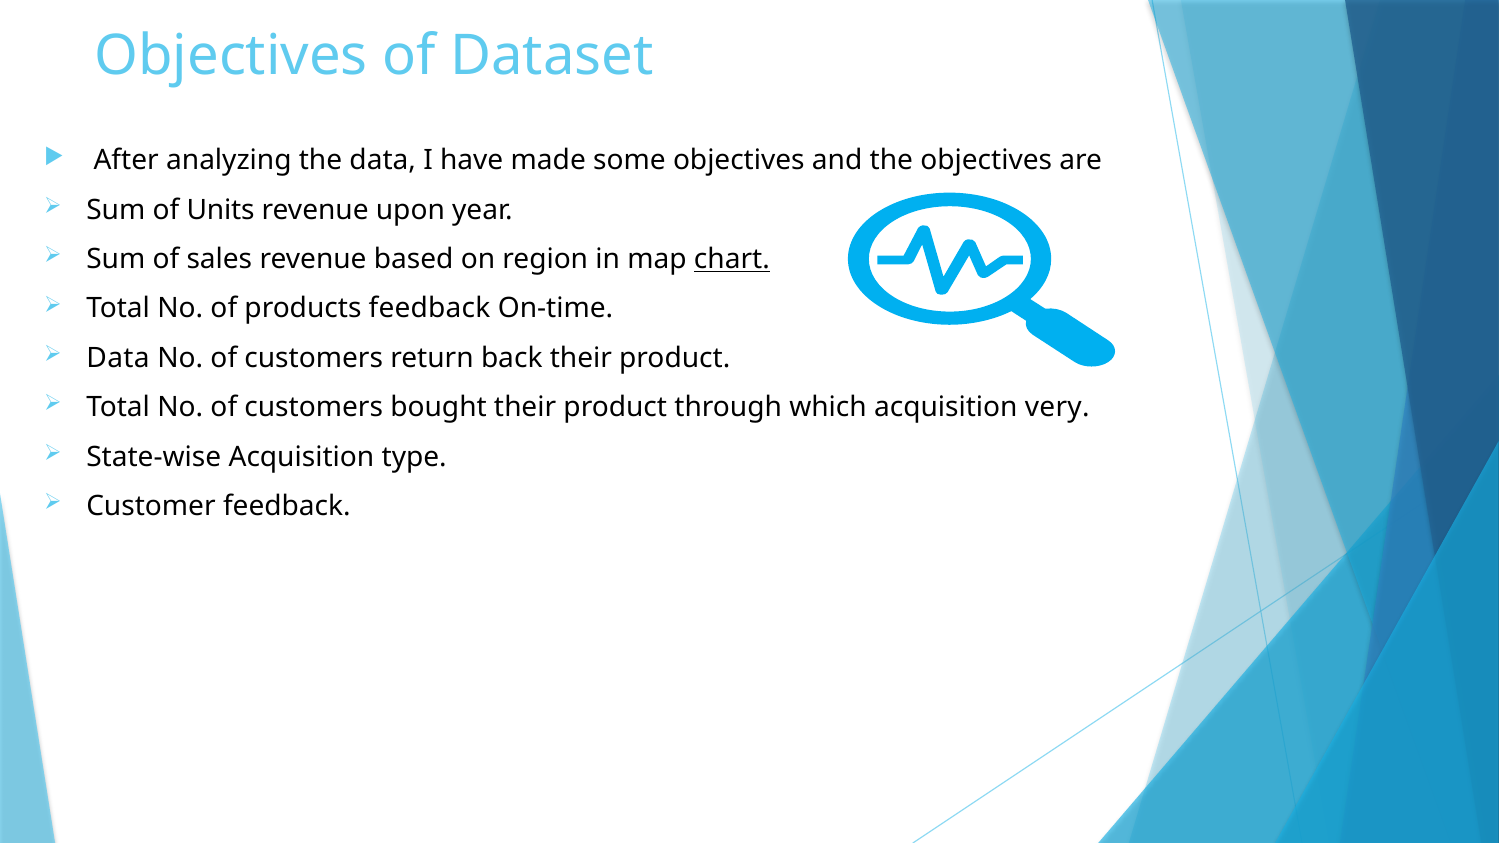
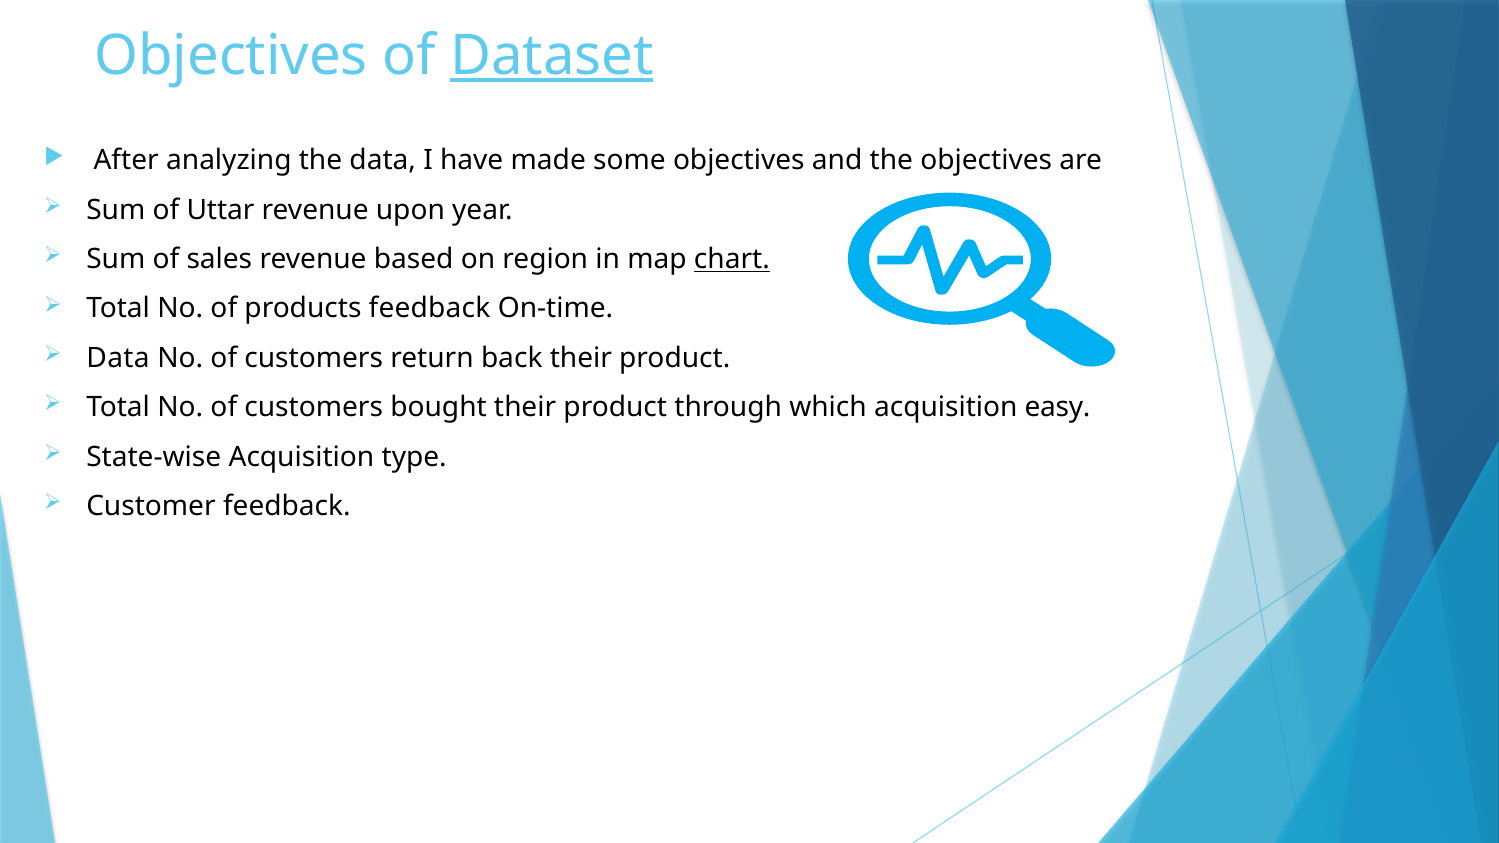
Dataset underline: none -> present (552, 56)
Units: Units -> Uttar (220, 210)
very: very -> easy (1057, 407)
